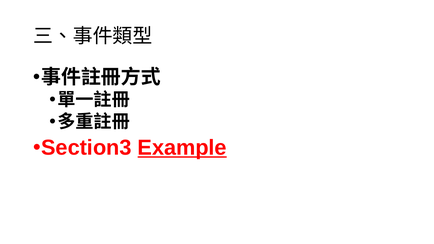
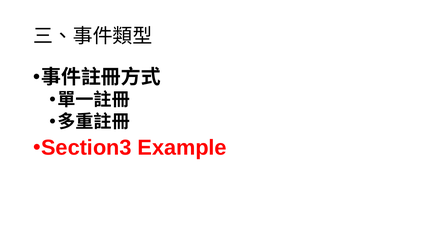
Example underline: present -> none (182, 148)
